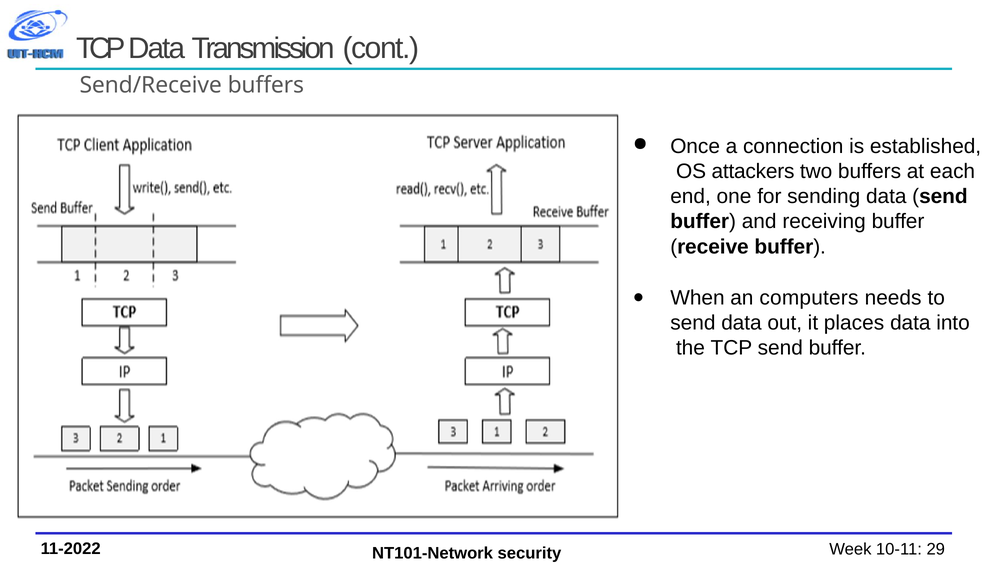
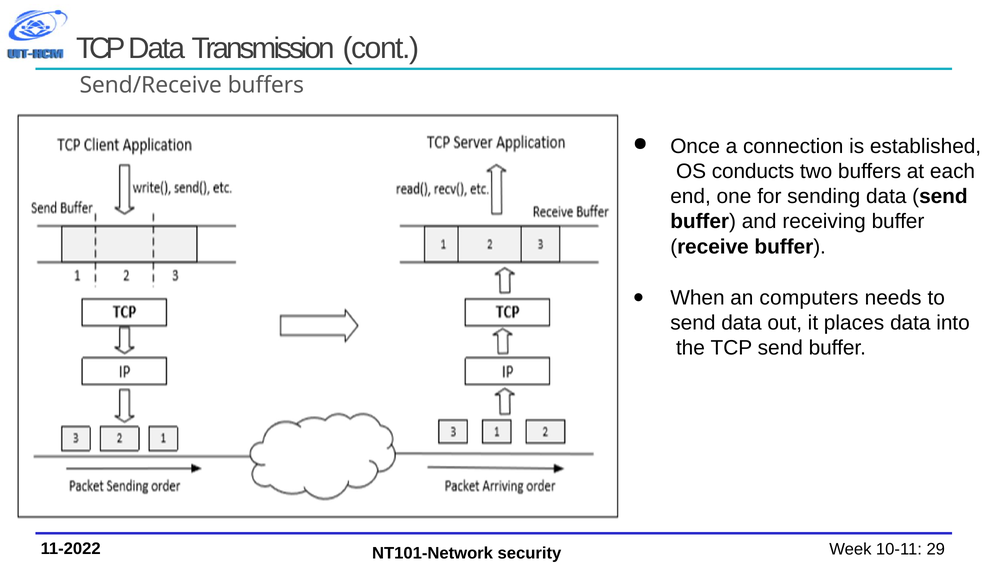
attackers: attackers -> conducts (753, 171)
